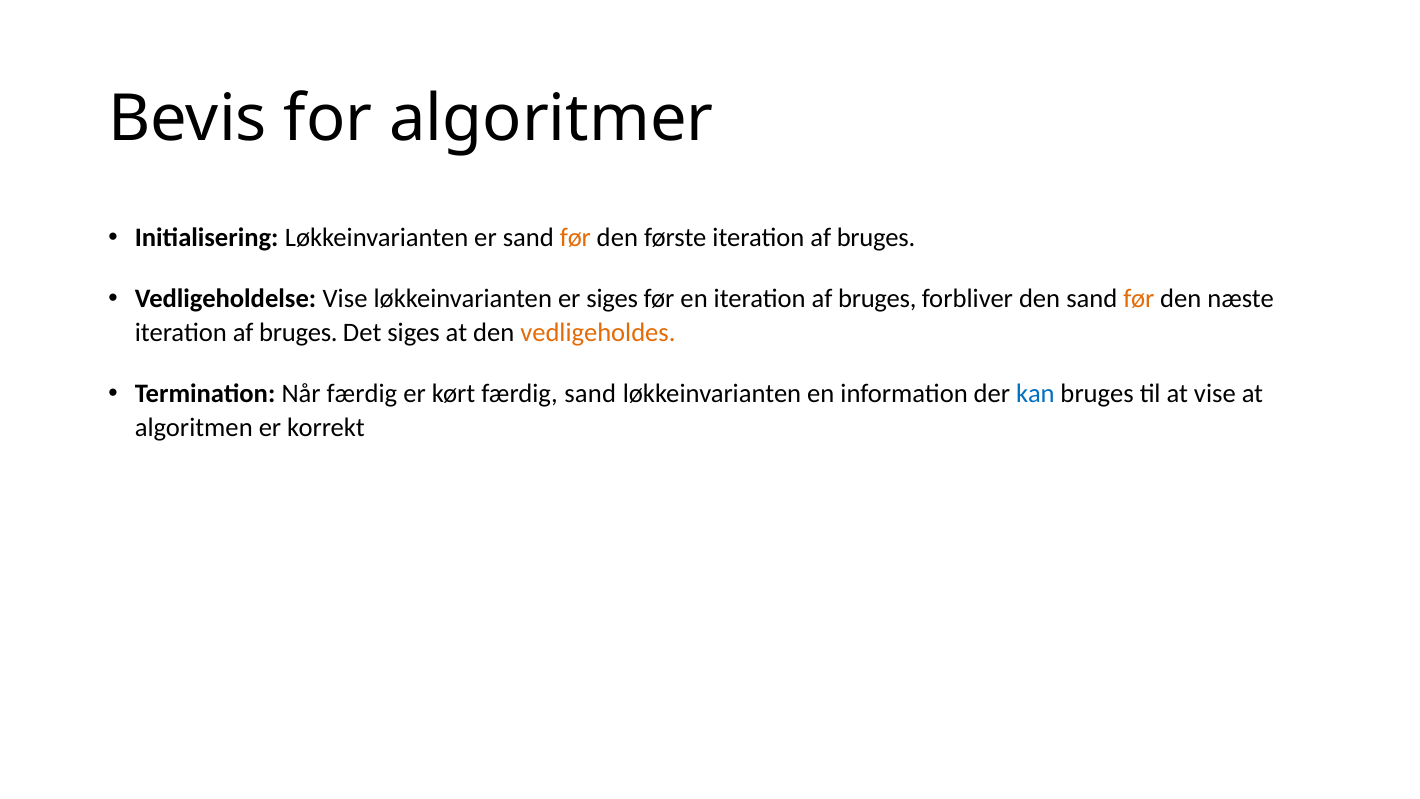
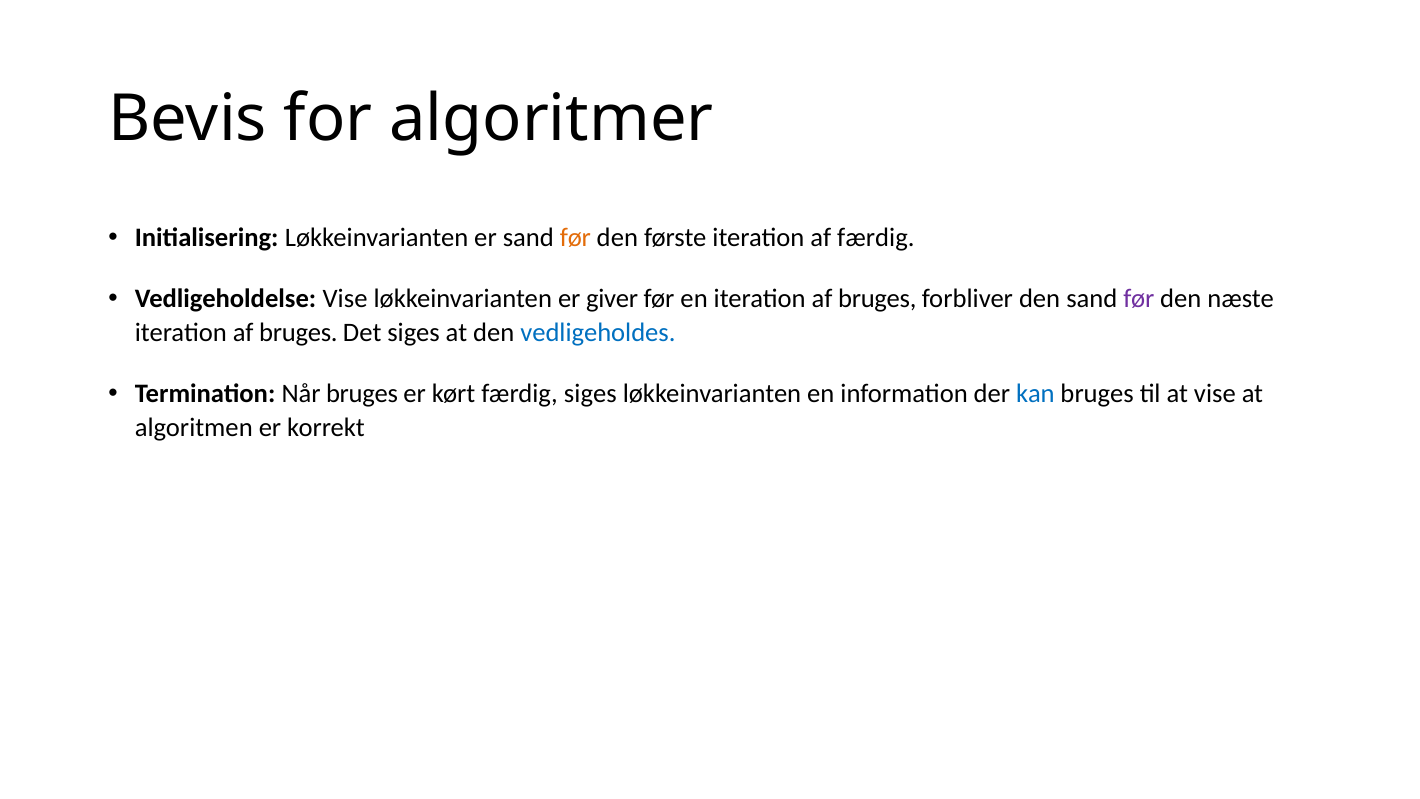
første iteration af bruges: bruges -> færdig (876, 238)
er siges: siges -> giver (612, 299)
før colour: orange -> purple (1139, 299)
vedligeholdes colour: orange -> blue (598, 333)
Når færdig: færdig -> bruges (362, 394)
færdig sand: sand -> siges (590, 394)
